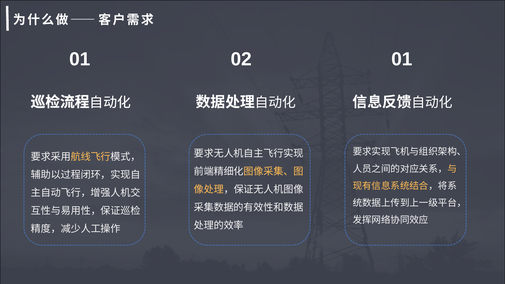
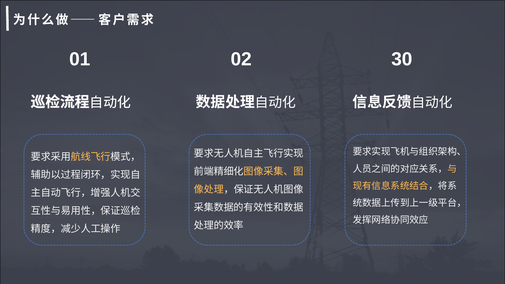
02 01: 01 -> 30 (402, 59)
